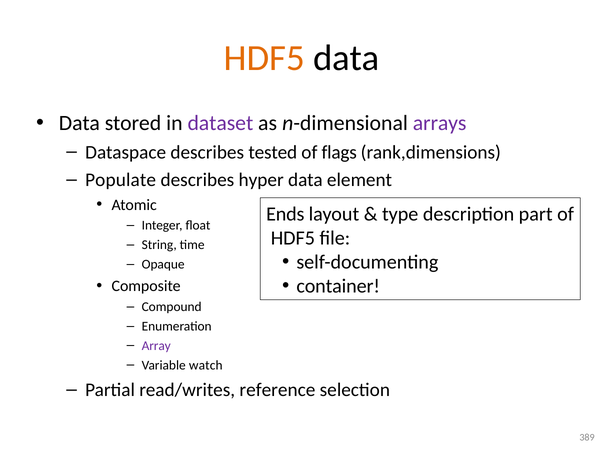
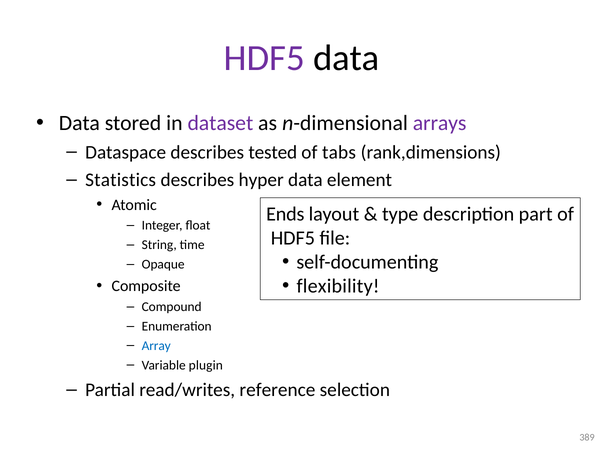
HDF5 colour: orange -> purple (264, 58)
flags: flags -> tabs (339, 152)
Populate: Populate -> Statistics (121, 180)
container: container -> flexibility (338, 286)
Array colour: purple -> blue (156, 346)
watch: watch -> plugin (206, 365)
